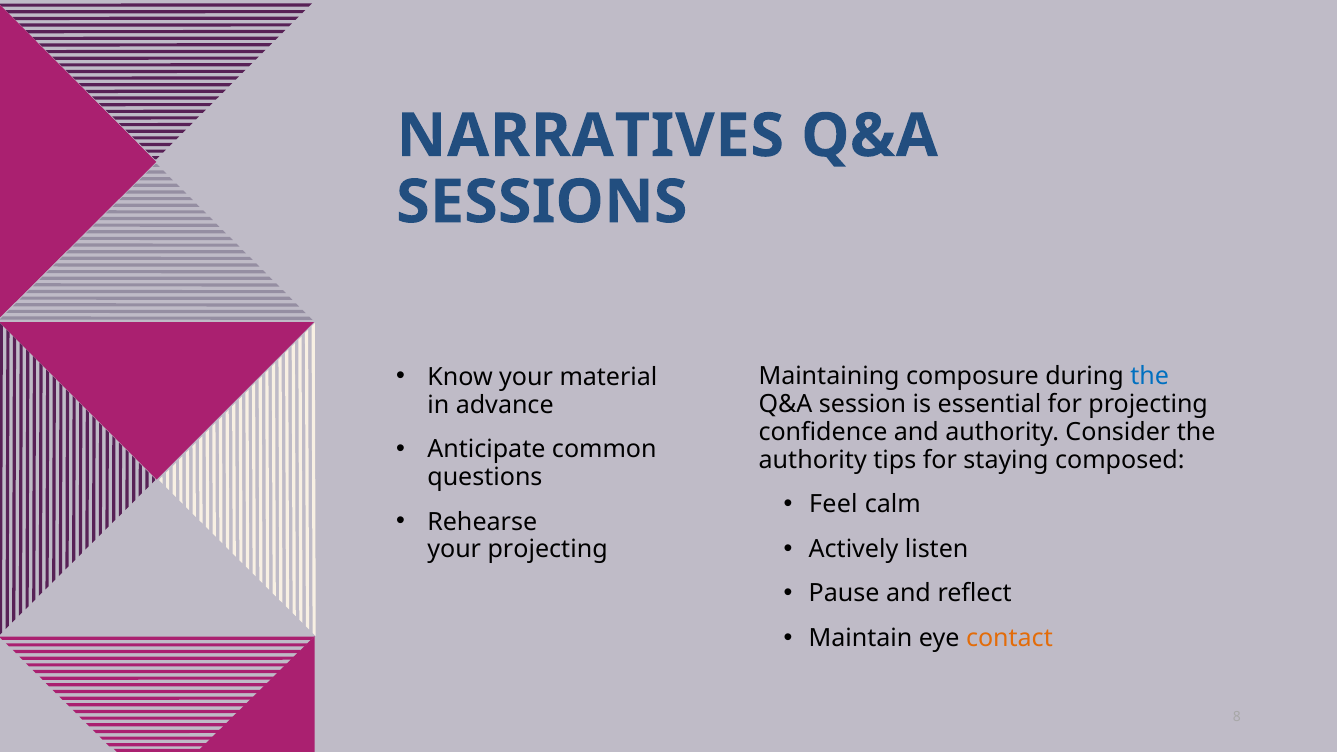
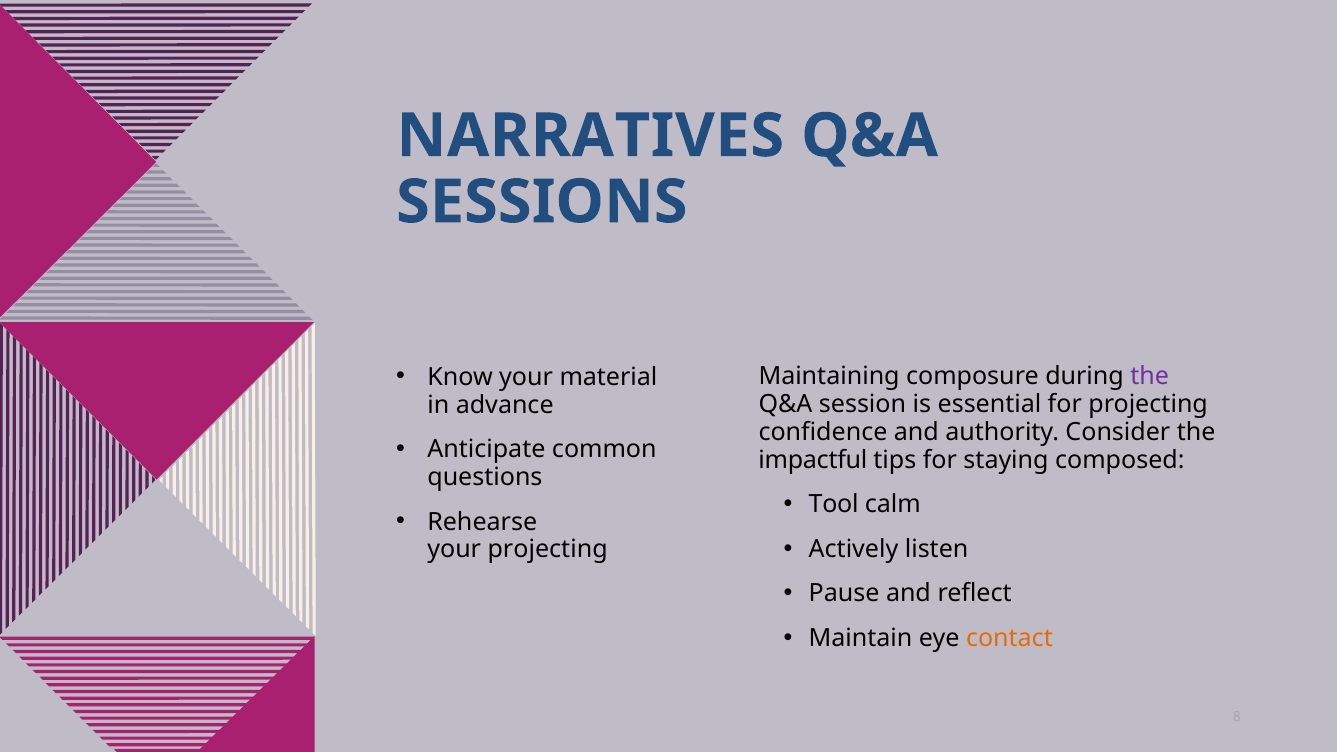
the colour: blue -> purple (1150, 376)
authority: authority -> impactful (813, 460)
Feel: Feel -> Tool (834, 505)
